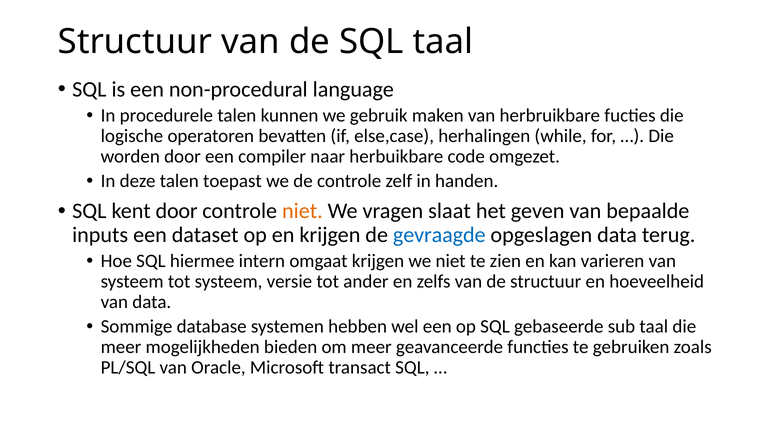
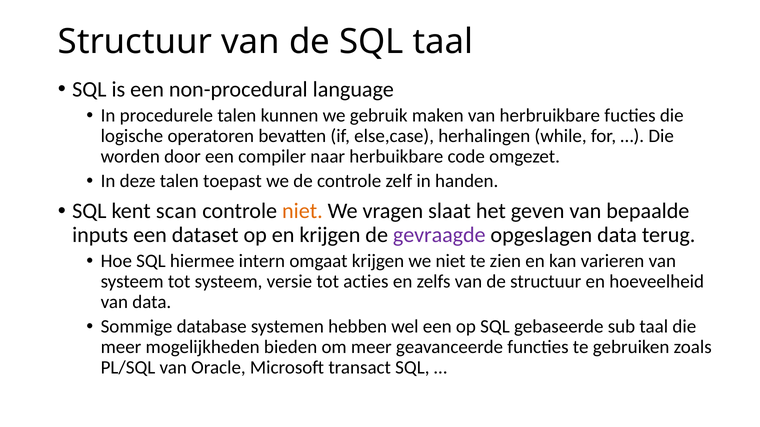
kent door: door -> scan (176, 211)
gevraagde colour: blue -> purple (439, 235)
ander: ander -> acties (366, 282)
